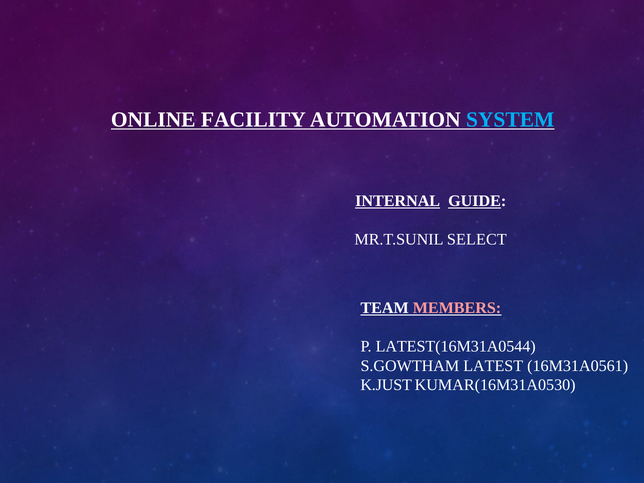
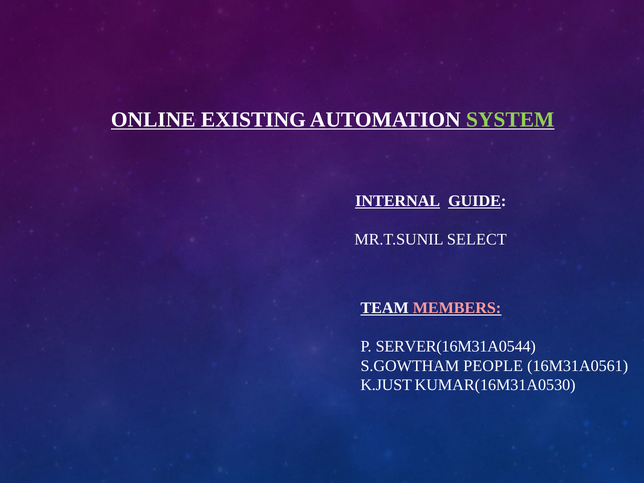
FACILITY: FACILITY -> EXISTING (253, 120)
SYSTEM colour: light blue -> light green (510, 120)
LATEST(16M31A0544: LATEST(16M31A0544 -> SERVER(16M31A0544 (456, 346)
LATEST: LATEST -> PEOPLE (493, 366)
